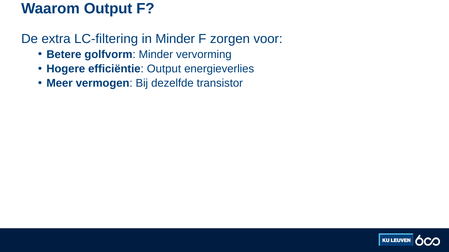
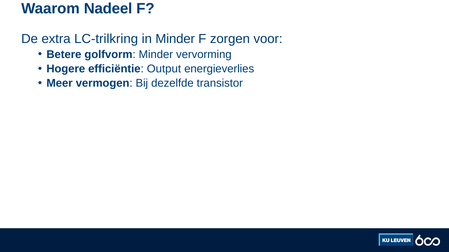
Waarom Output: Output -> Nadeel (108, 9)
LC-filtering: LC-filtering -> LC-trilkring (106, 39)
